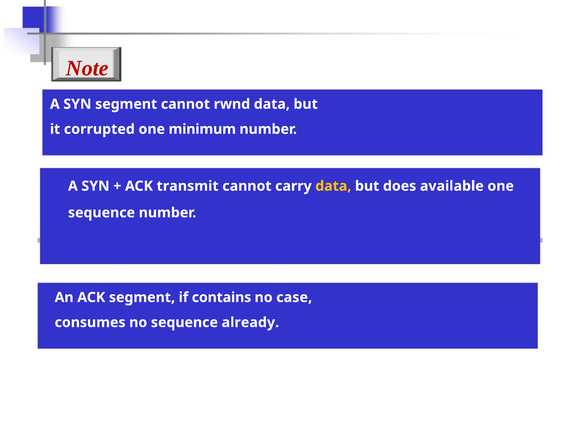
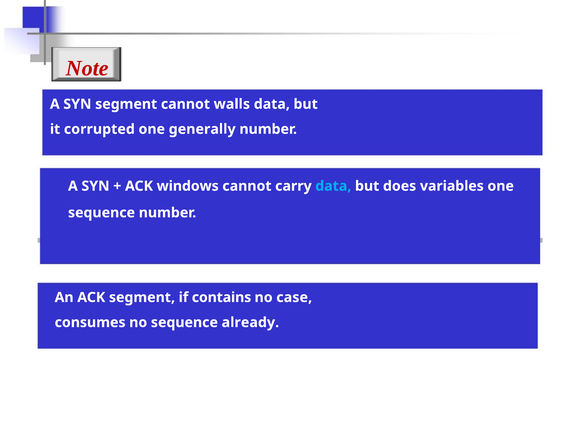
rwnd: rwnd -> walls (232, 104)
minimum: minimum -> generally (202, 129)
transmit: transmit -> windows (188, 186)
data colour: yellow -> light blue (333, 186)
available: available -> variables (452, 186)
